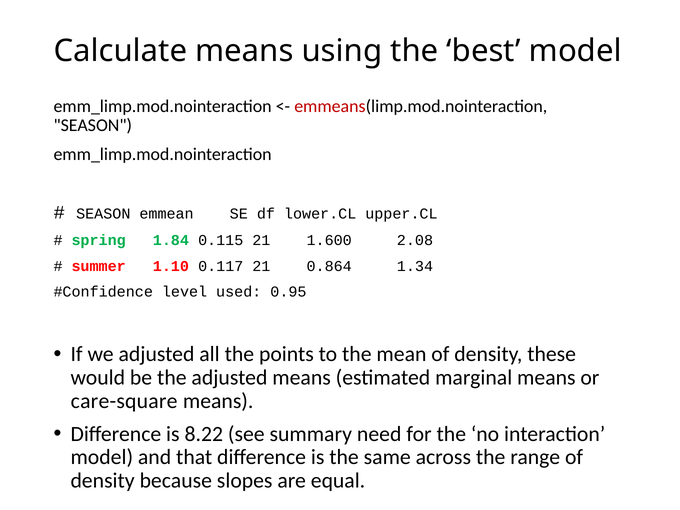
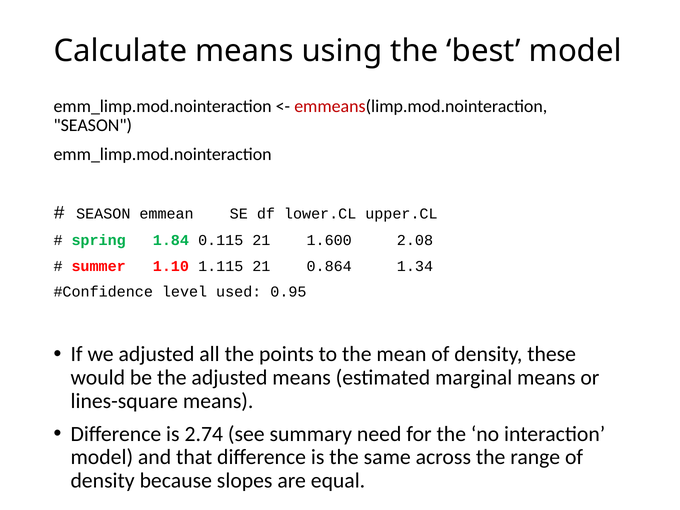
0.117: 0.117 -> 1.115 (221, 266)
care-square: care-square -> lines-square (124, 401)
8.22: 8.22 -> 2.74 (204, 434)
